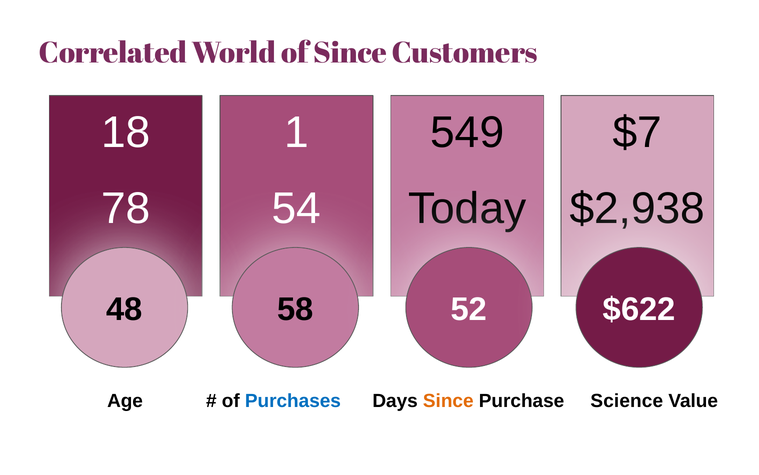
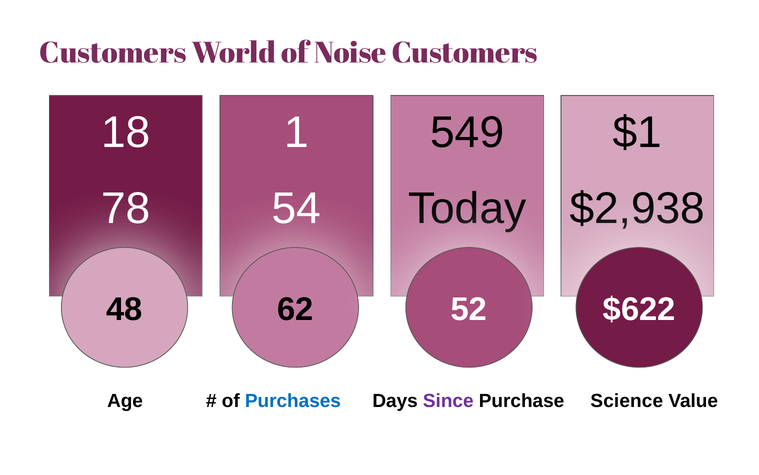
Correlated: Correlated -> Customers (113, 53)
of Since: Since -> Noise (350, 53)
$7: $7 -> $1 (637, 133)
58: 58 -> 62 (295, 309)
Since colour: orange -> purple (448, 400)
